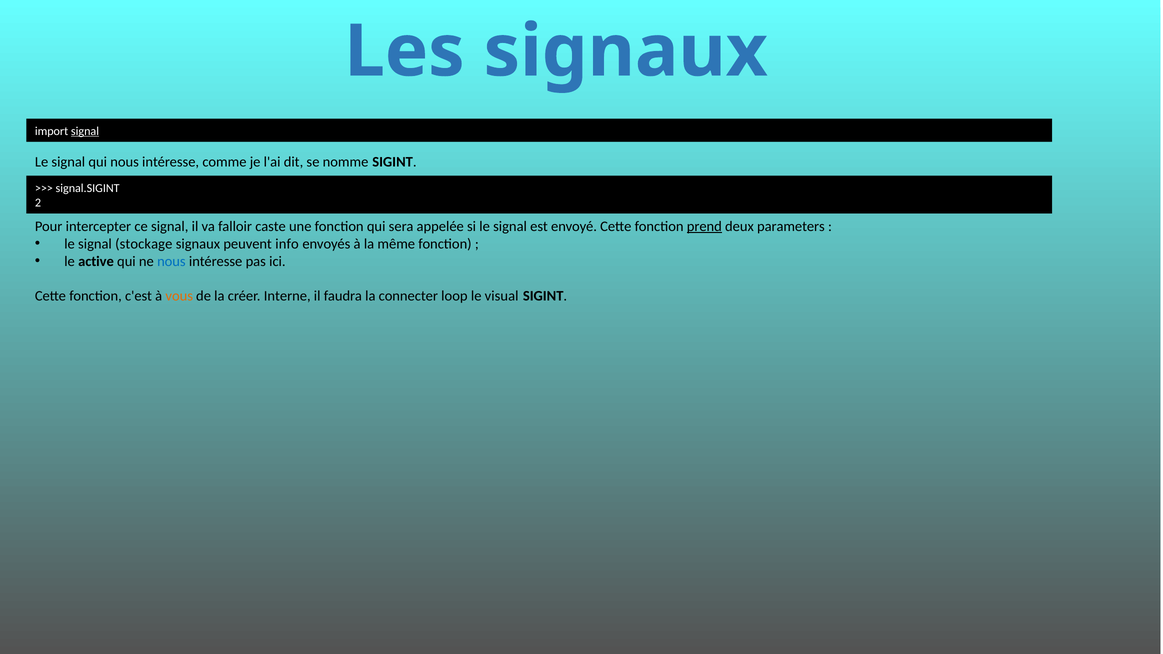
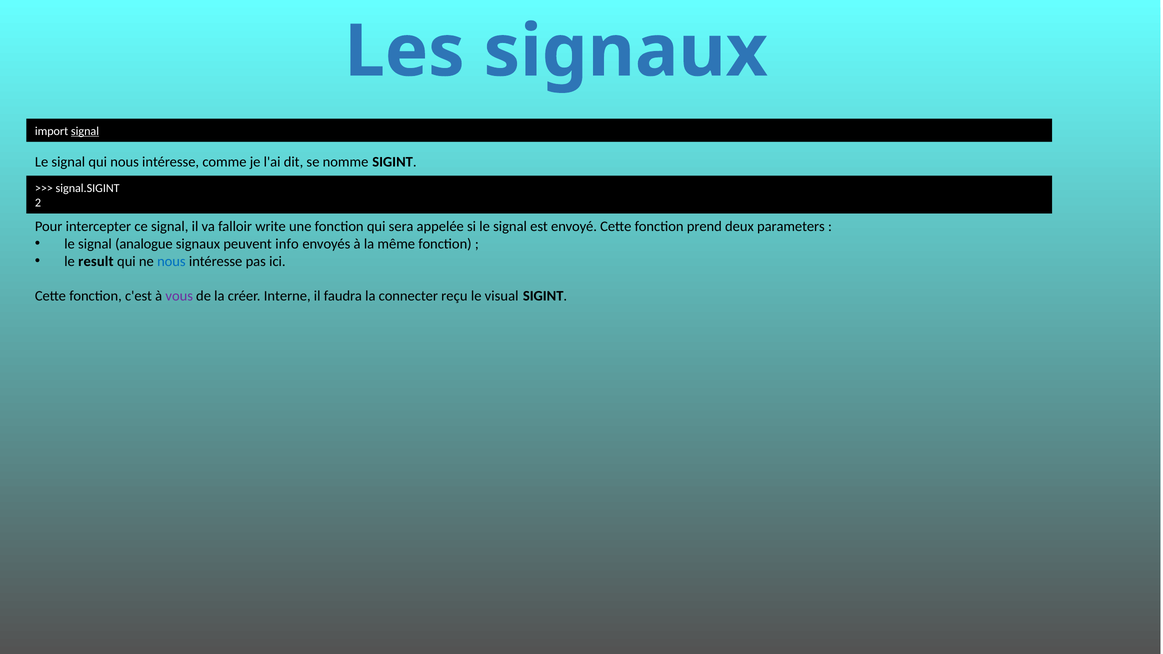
caste: caste -> write (271, 226)
prend underline: present -> none (704, 226)
stockage: stockage -> analogue (144, 244)
active: active -> result (96, 261)
vous colour: orange -> purple (179, 296)
loop: loop -> reçu (454, 296)
